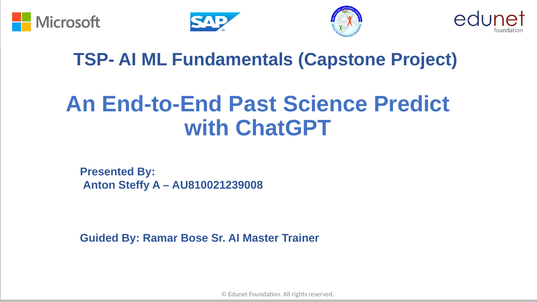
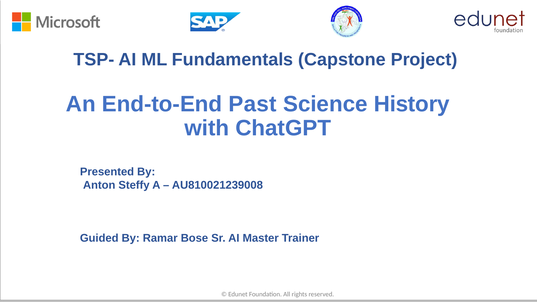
Predict: Predict -> History (412, 104)
